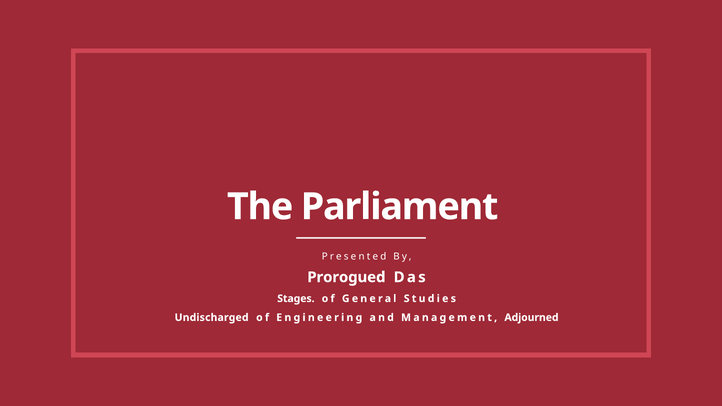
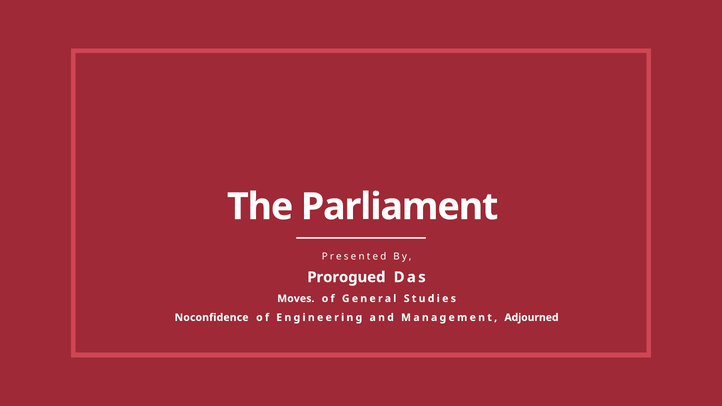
Stages: Stages -> Moves (296, 299)
Undischarged: Undischarged -> Noconfidence (212, 318)
